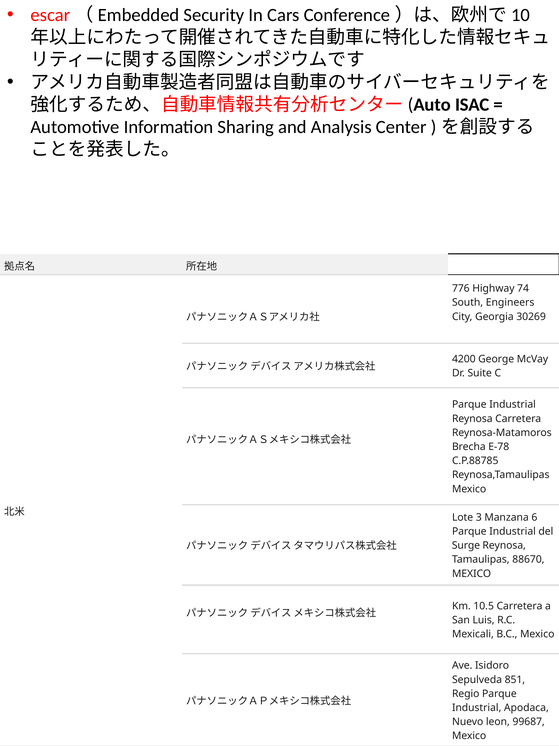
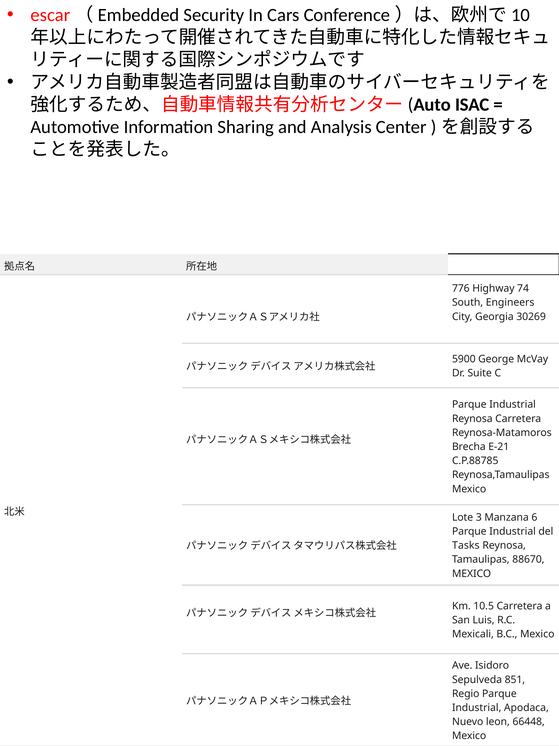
4200: 4200 -> 5900 (464, 359)
E-78: E-78 -> E-21 (499, 446)
Surge: Surge -> Tasks (466, 545)
99687: 99687 -> 66448 (529, 721)
